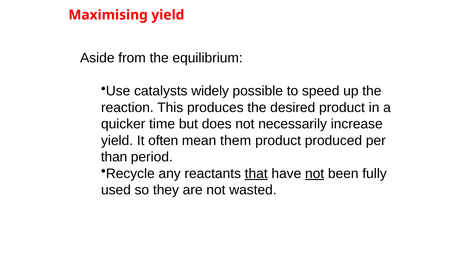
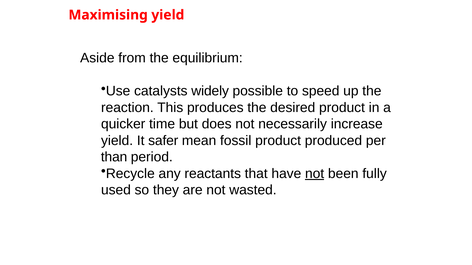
often: often -> safer (163, 141)
them: them -> fossil (236, 141)
that underline: present -> none (256, 174)
